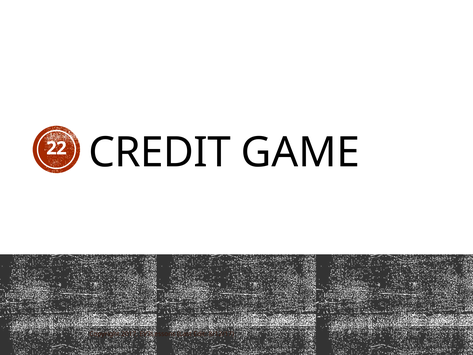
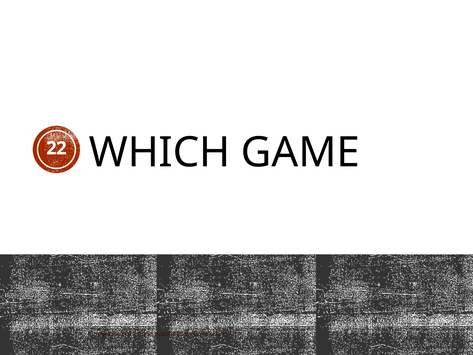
CREDIT: CREDIT -> WHICH (159, 153)
